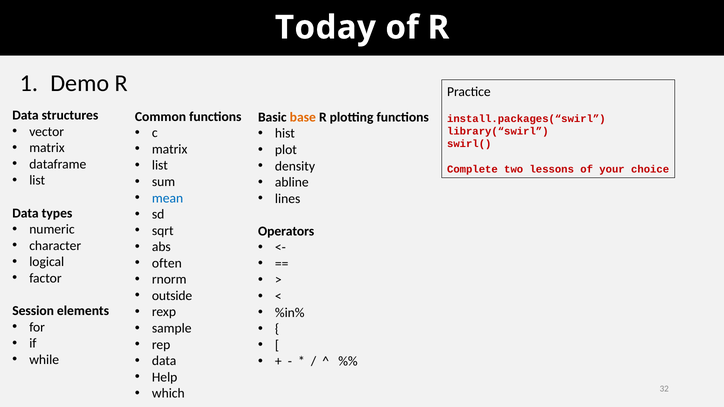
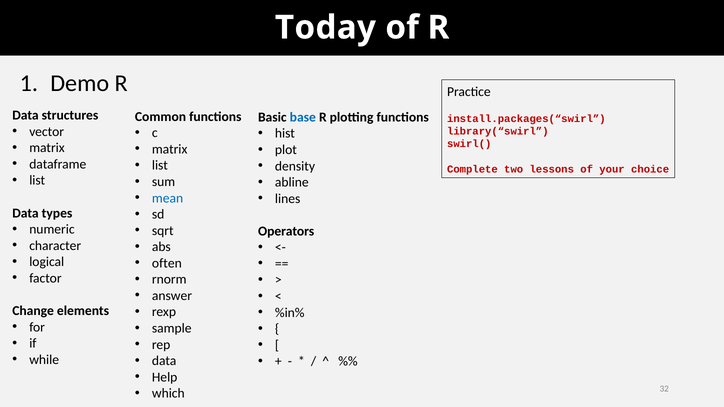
base colour: orange -> blue (303, 117)
outside: outside -> answer (172, 296)
Session: Session -> Change (33, 311)
